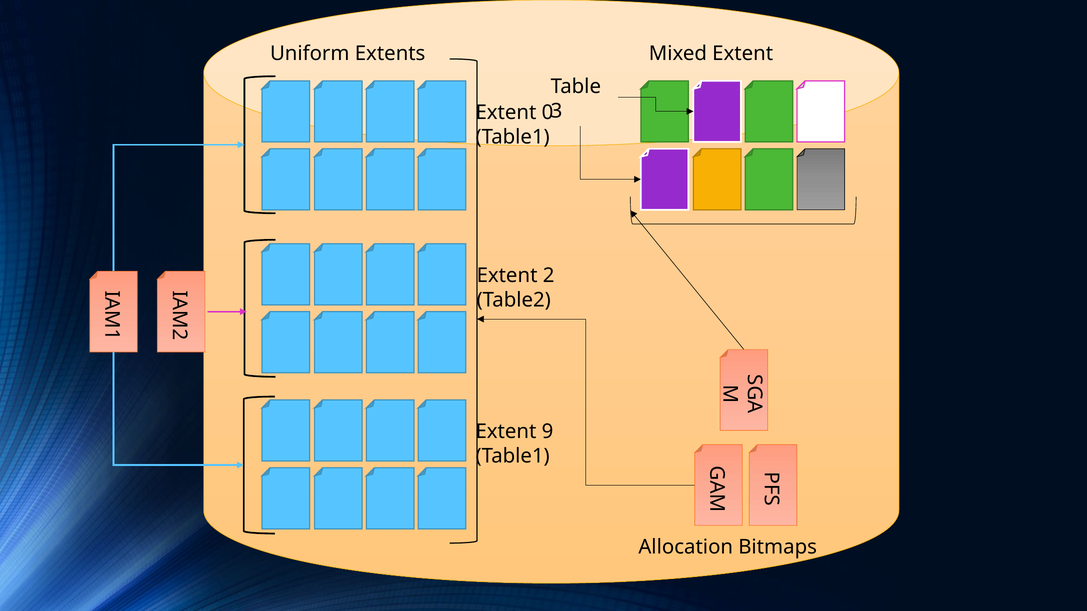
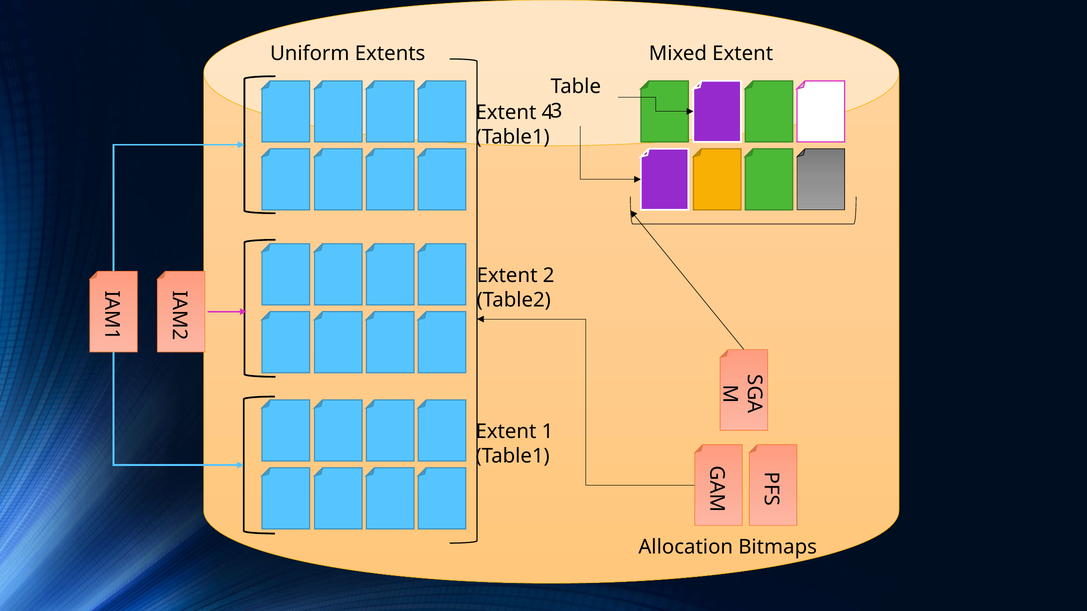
0: 0 -> 4 (548, 113)
Extent 9: 9 -> 1 (548, 432)
